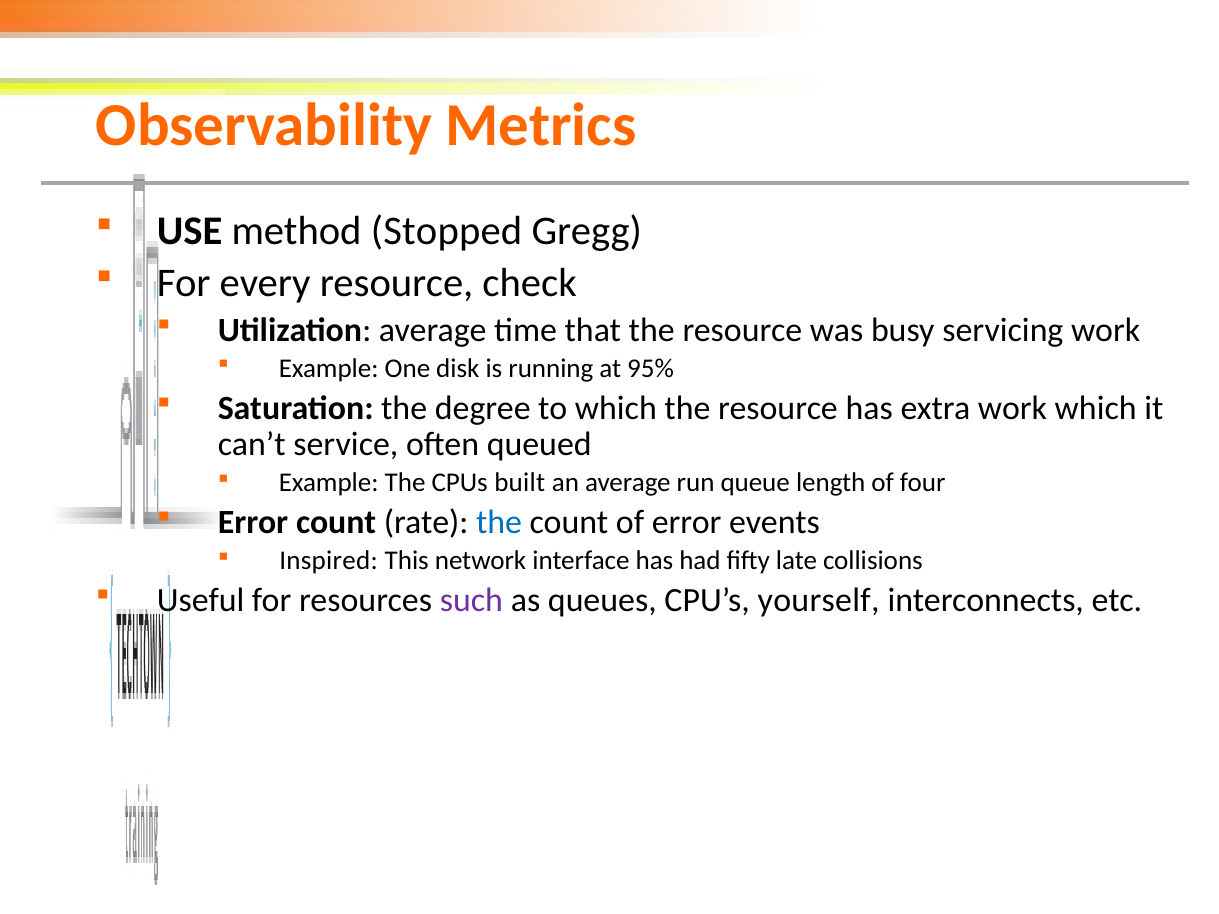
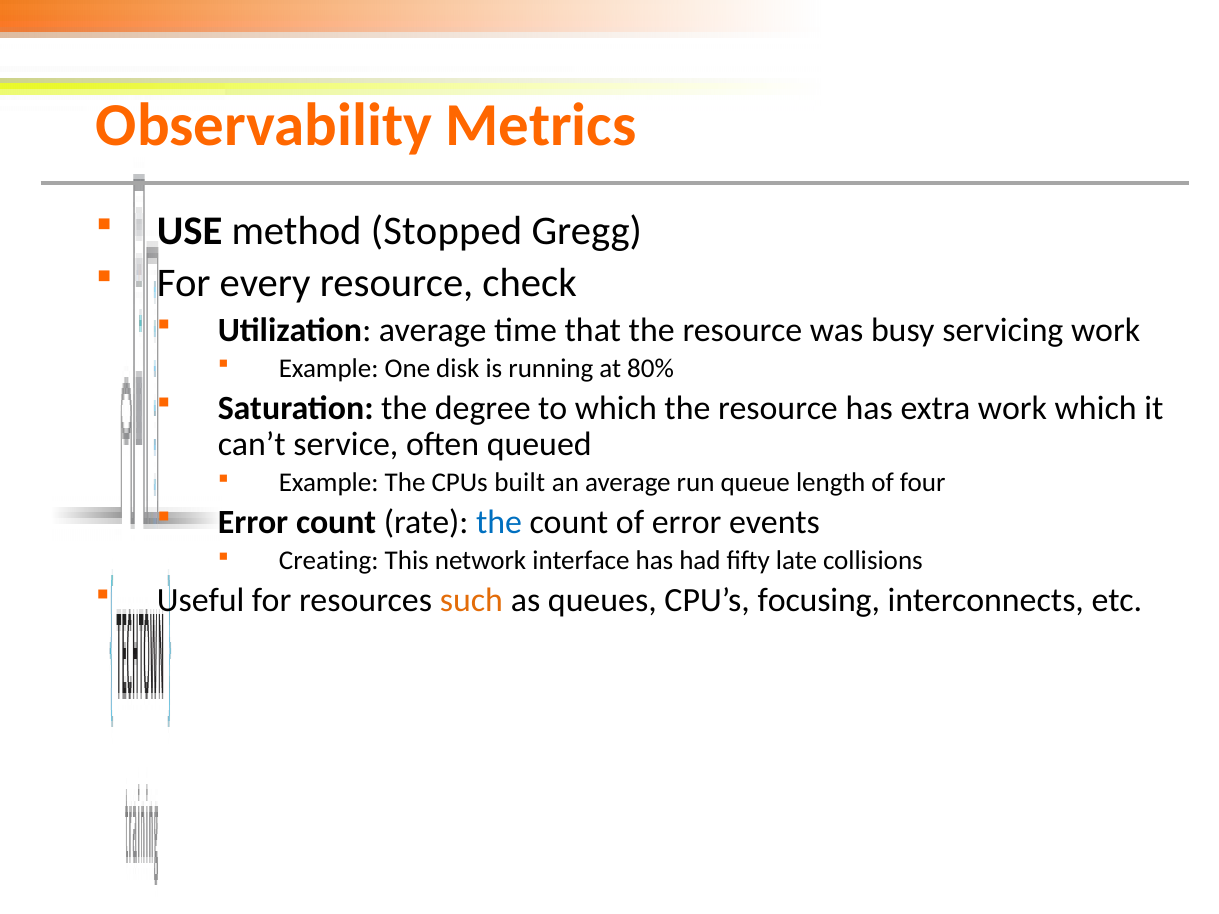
95%: 95% -> 80% (651, 368)
Inspired: Inspired -> Creating (329, 561)
such colour: purple -> orange (471, 601)
yourself: yourself -> focusing (819, 601)
